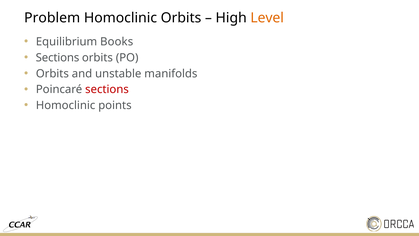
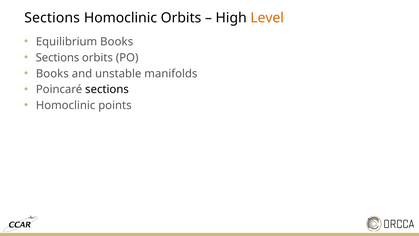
Problem: Problem -> Sections (52, 18)
Orbits: Orbits -> Books (52, 74)
sections colour: red -> black (107, 89)
